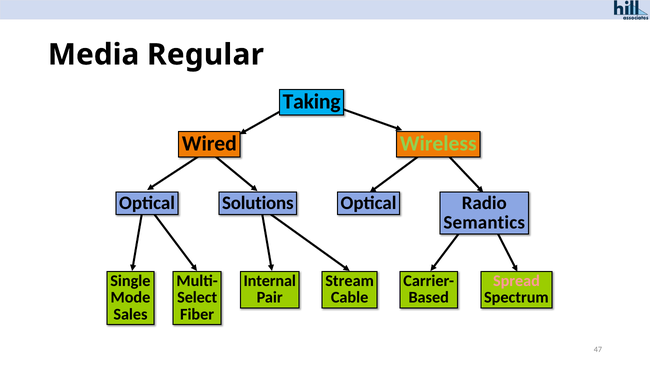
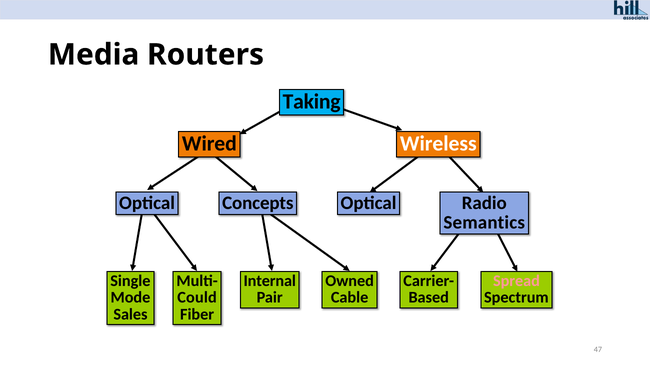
Regular: Regular -> Routers (206, 55)
Wireless colour: light green -> white (438, 143)
Solutions: Solutions -> Concepts (258, 203)
Stream: Stream -> Owned (350, 281)
Select: Select -> Could (197, 297)
